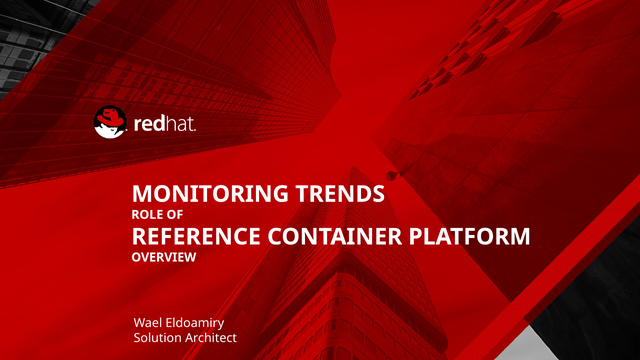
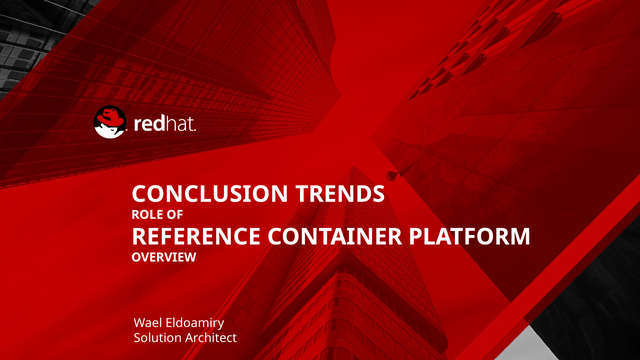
MONITORING: MONITORING -> CONCLUSION (210, 194)
